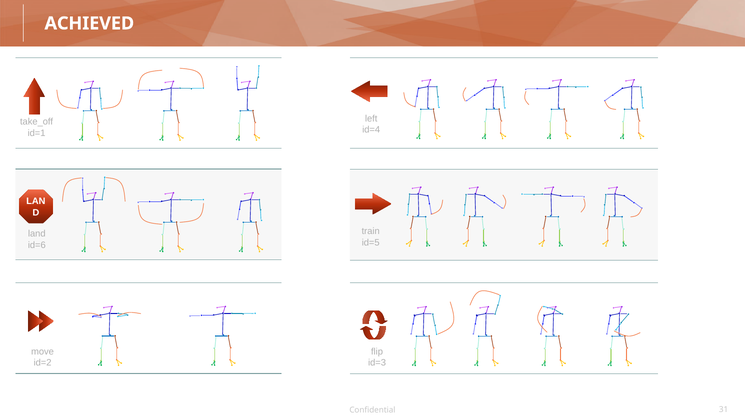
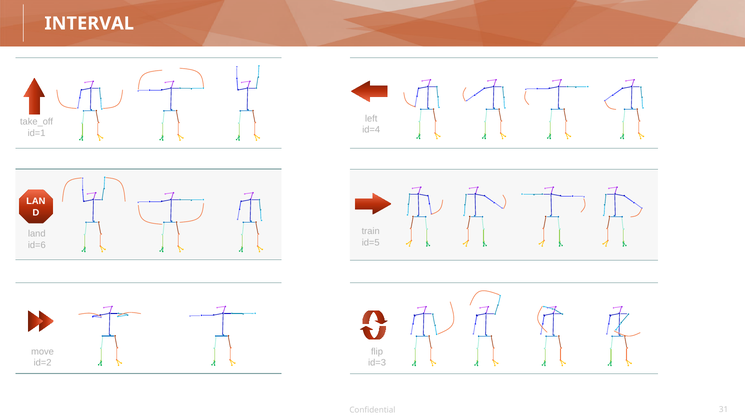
ACHIEVED: ACHIEVED -> INTERVAL (89, 23)
